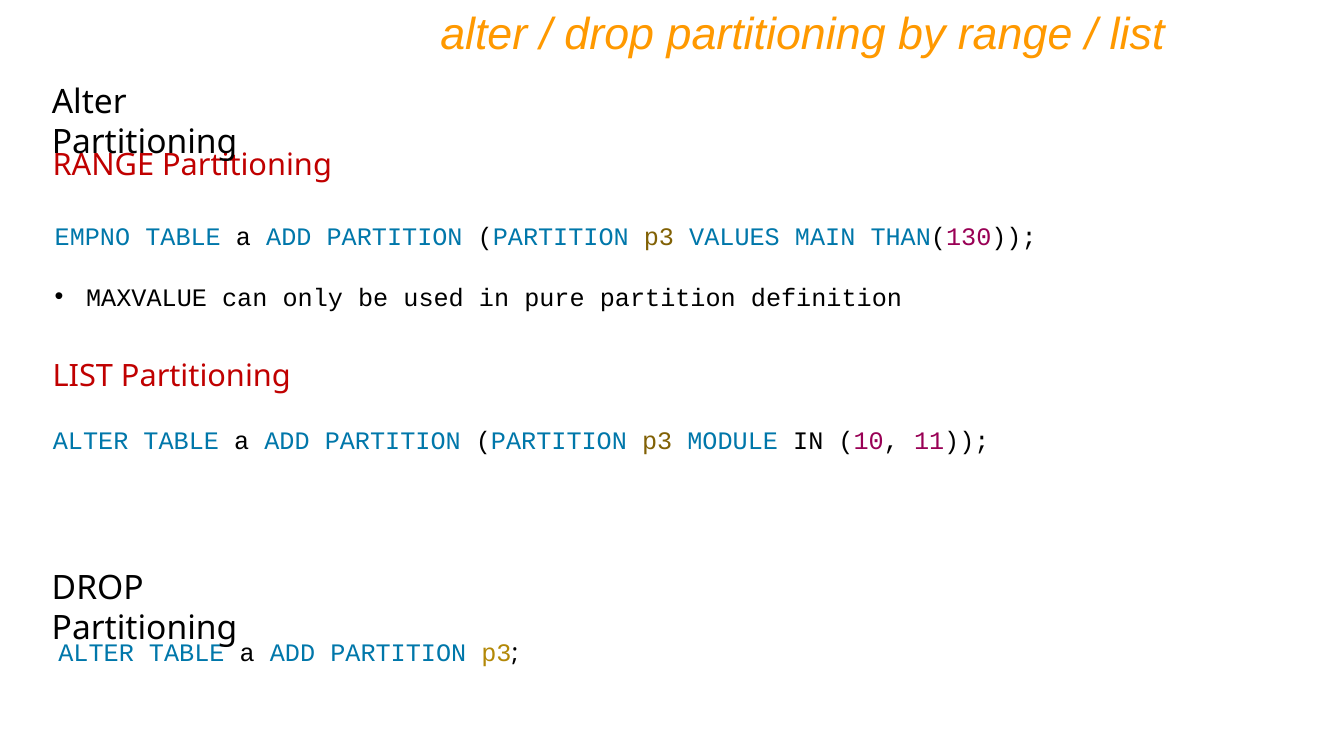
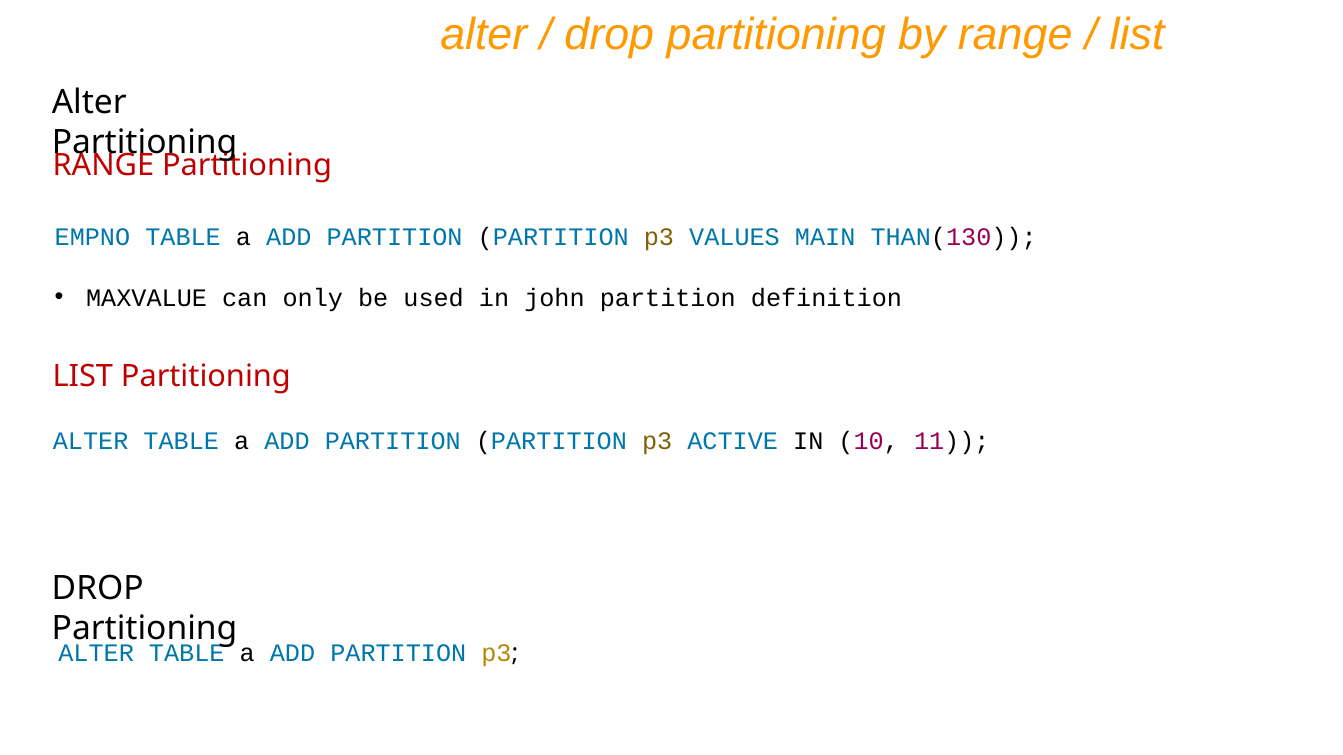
pure: pure -> john (554, 298)
MODULE: MODULE -> ACTIVE (733, 441)
